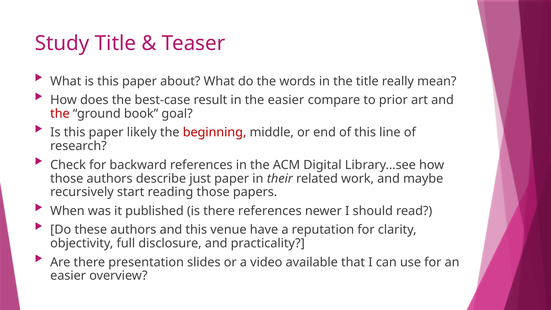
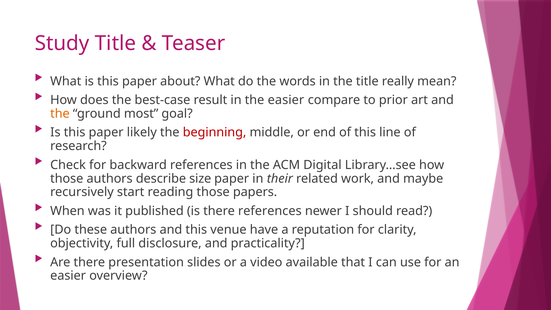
the colour: red -> orange (60, 114)
book: book -> most (141, 114)
just: just -> size (200, 178)
